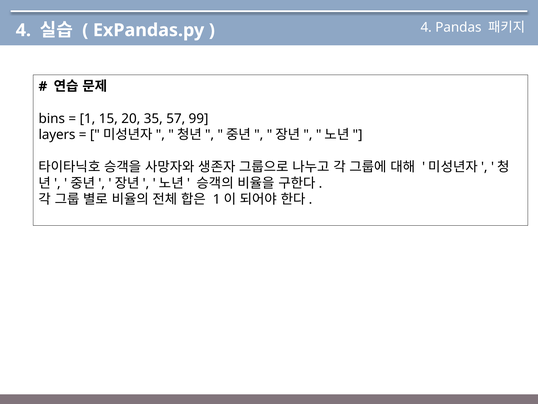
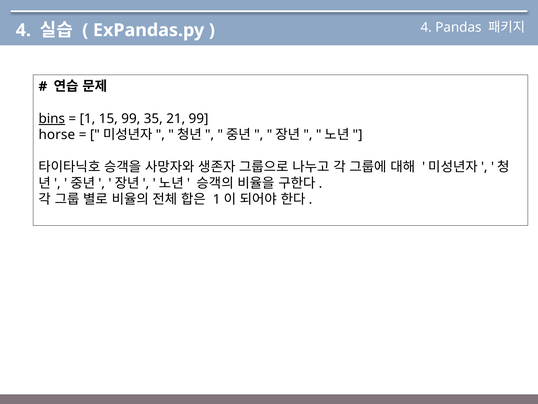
bins underline: none -> present (52, 119)
15 20: 20 -> 99 (131, 119)
57: 57 -> 21 (176, 119)
layers: layers -> horse (57, 135)
